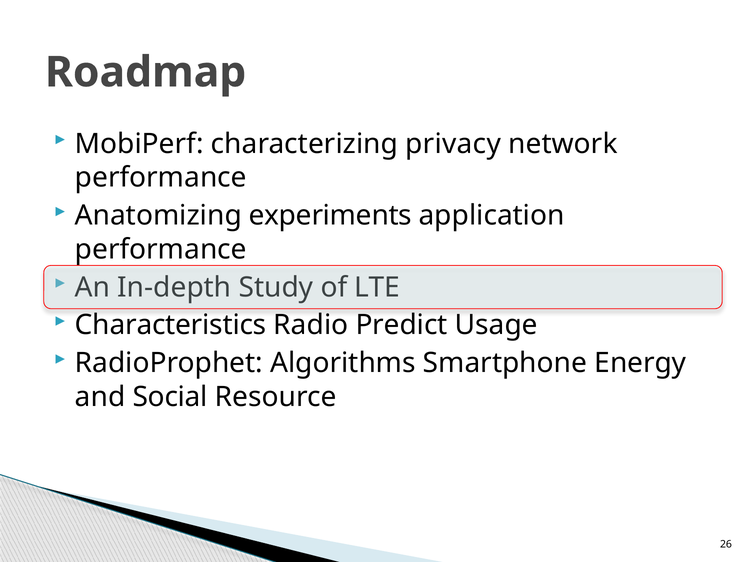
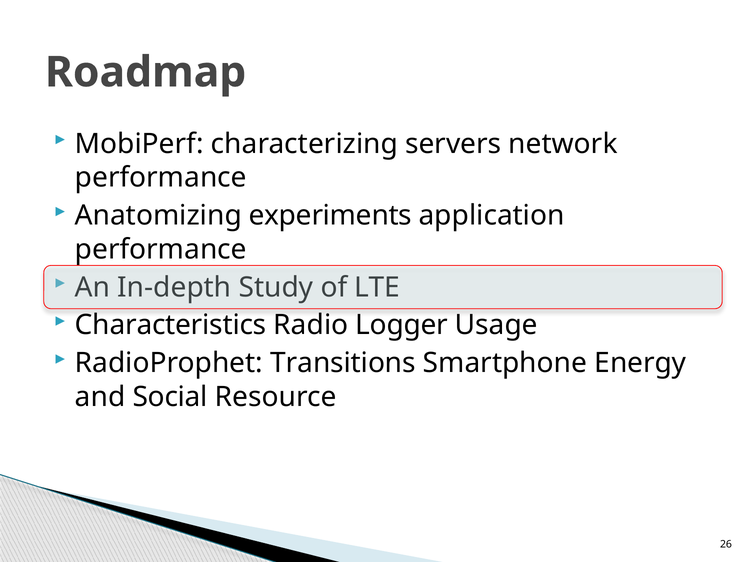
privacy: privacy -> servers (453, 144)
Predict: Predict -> Logger (402, 325)
Algorithms: Algorithms -> Transitions (343, 363)
